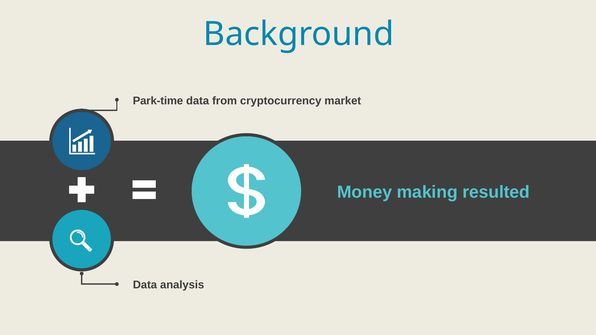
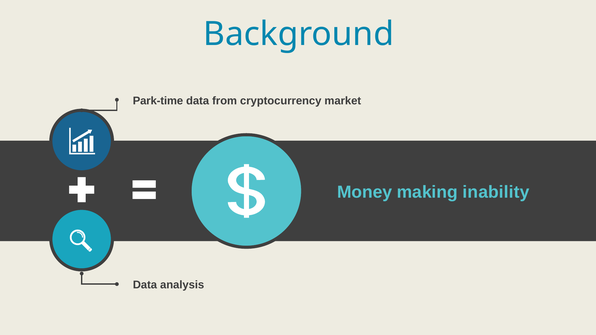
resulted: resulted -> inability (496, 192)
